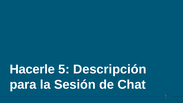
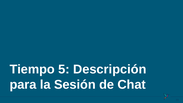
Hacerle: Hacerle -> Tiempo (32, 69)
